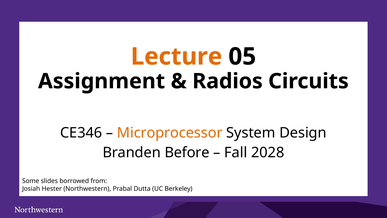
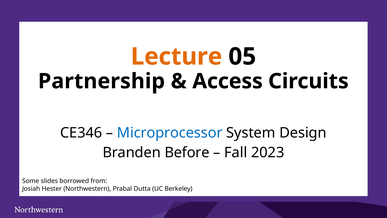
Assignment: Assignment -> Partnership (101, 81)
Radios: Radios -> Access (228, 81)
Microprocessor colour: orange -> blue (170, 133)
2028: 2028 -> 2023 (268, 152)
